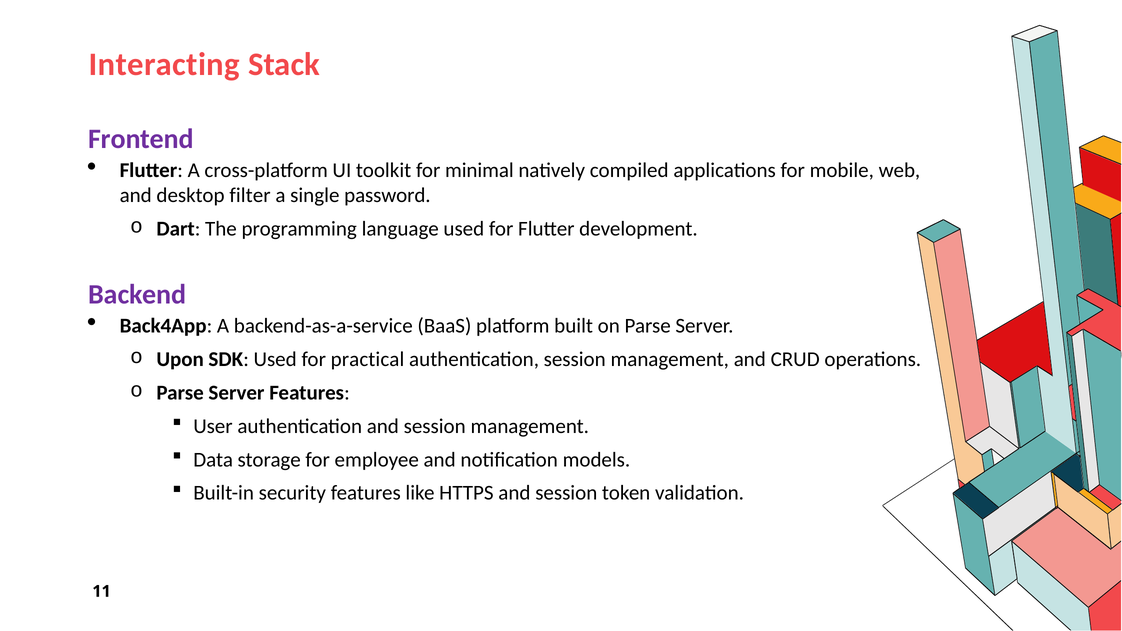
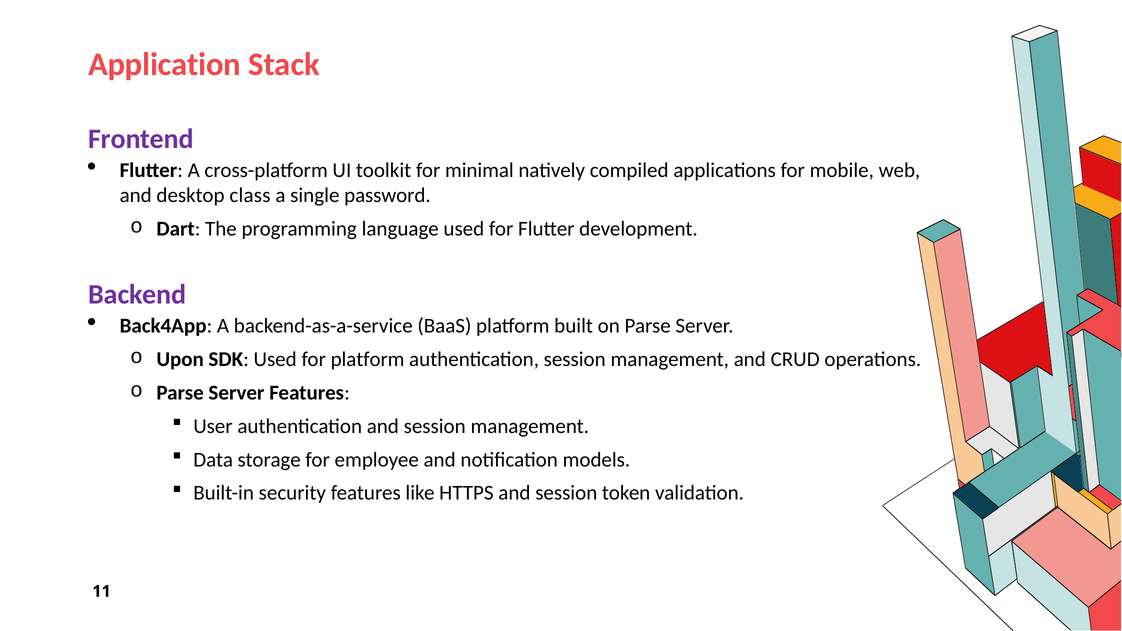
Interacting: Interacting -> Application (165, 64)
filter: filter -> class (250, 196)
for practical: practical -> platform (368, 359)
